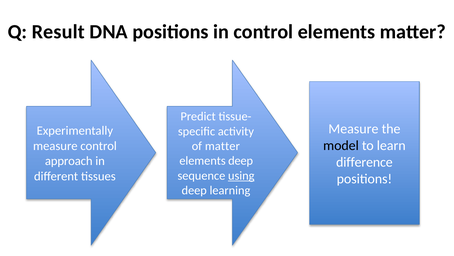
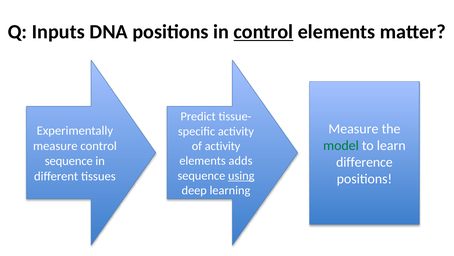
Result: Result -> Inputs (58, 32)
control underline: none -> present (263, 32)
model colour: black -> green (341, 145)
of matter: matter -> activity (223, 146)
elements deep: deep -> adds (241, 160)
approach: approach -> sequence (69, 161)
